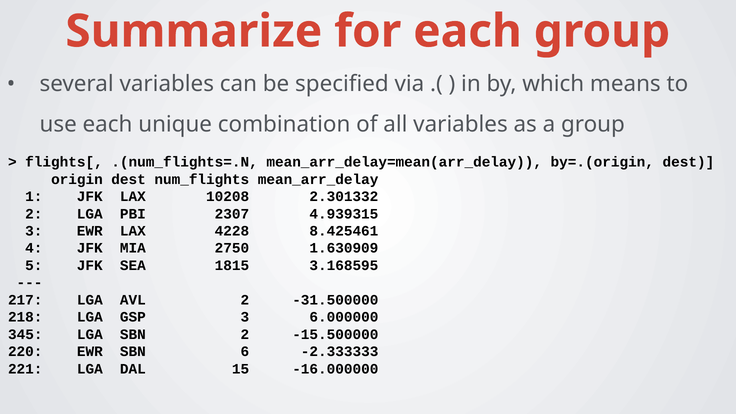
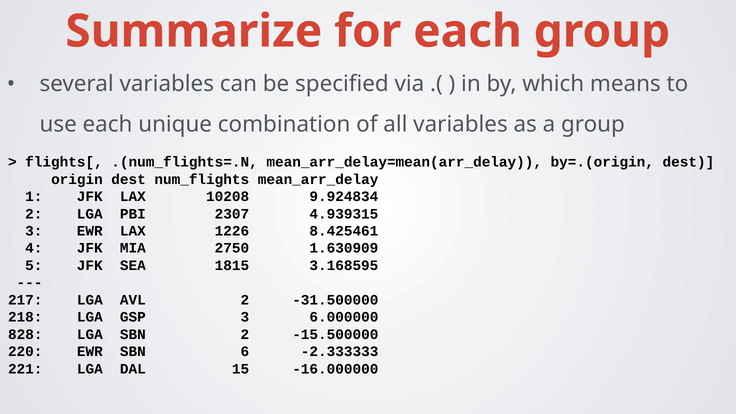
2.301332: 2.301332 -> 9.924834 (344, 197)
4228: 4228 -> 1226 (232, 231)
345: 345 -> 828 (25, 334)
